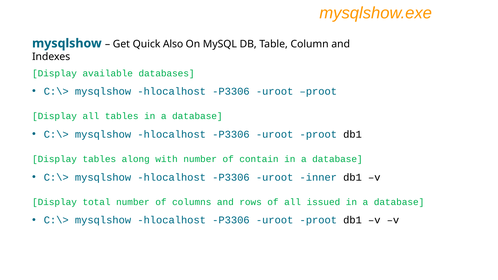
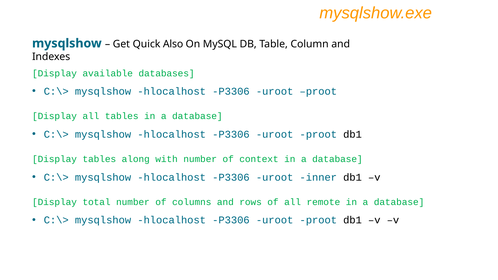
contain: contain -> context (259, 159)
issued: issued -> remote (323, 202)
